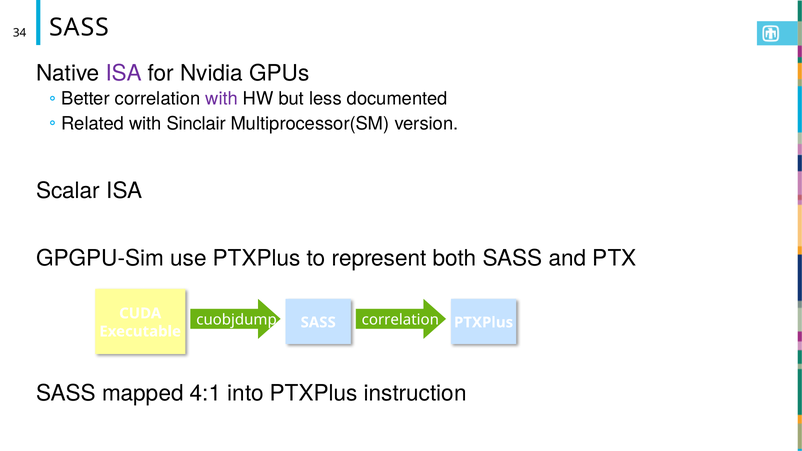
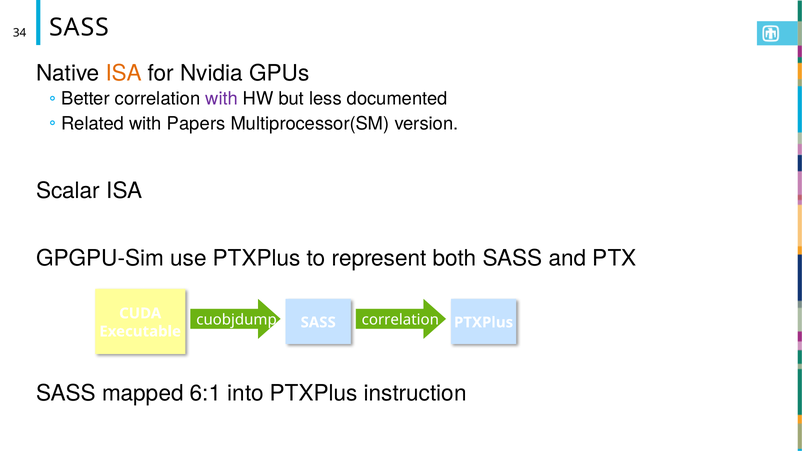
ISA colour: purple -> orange (124, 73)
Sinclair: Sinclair -> Papers (196, 124)
4:1: 4:1 -> 6:1 (206, 394)
